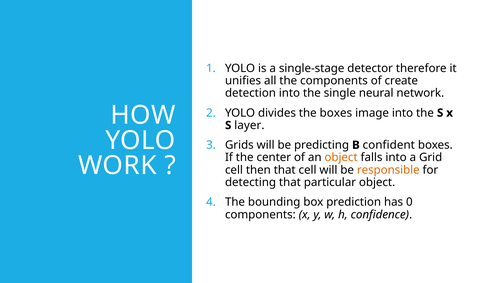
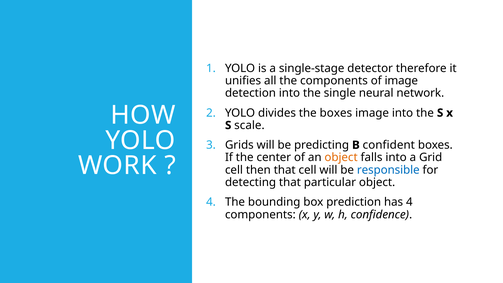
of create: create -> image (401, 81)
layer: layer -> scale (249, 125)
responsible colour: orange -> blue (388, 170)
has 0: 0 -> 4 (409, 202)
